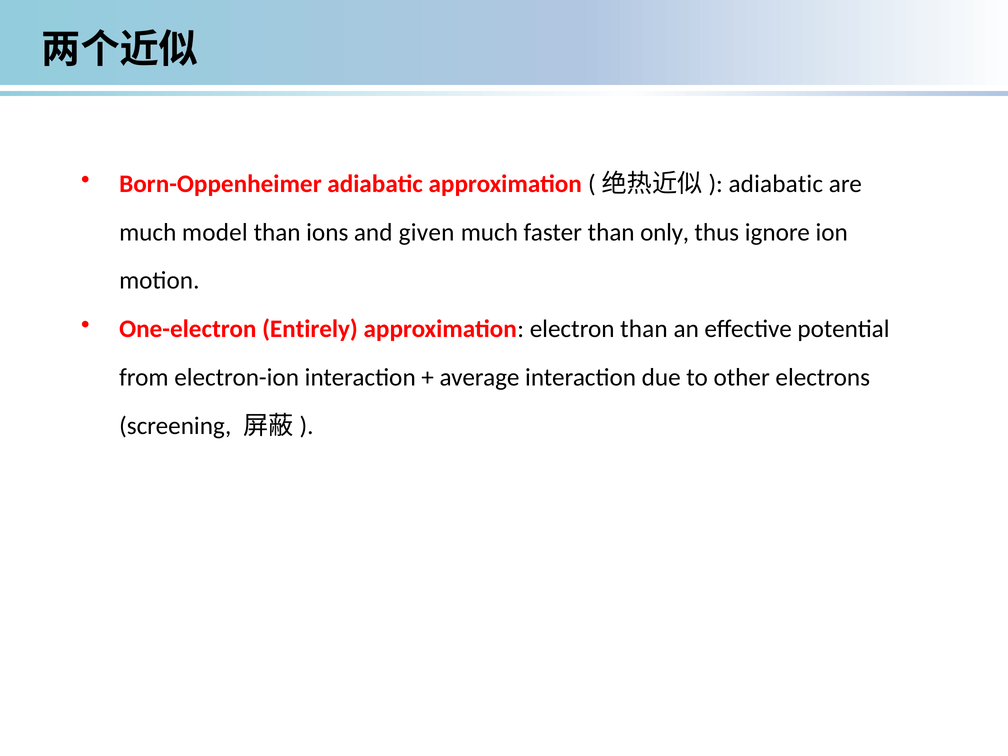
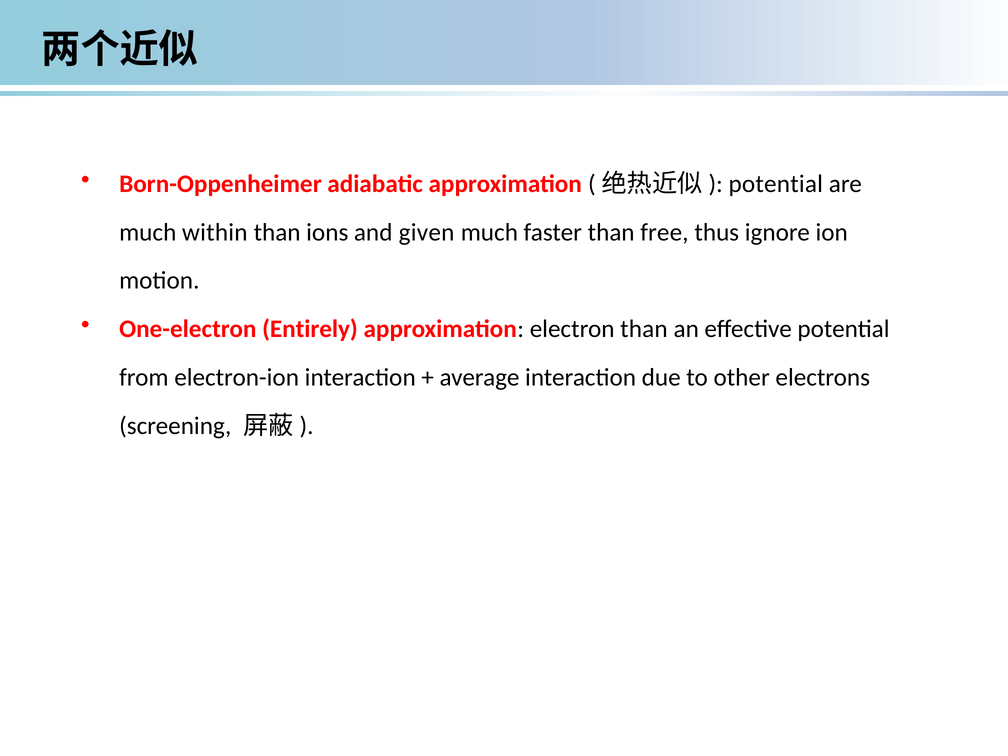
adiabatic: adiabatic -> potential (776, 184)
model: model -> within (215, 232)
only: only -> free (664, 232)
